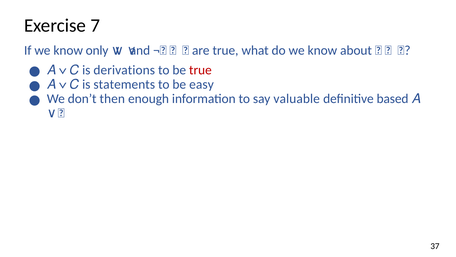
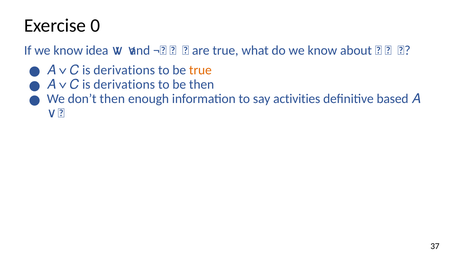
7: 7 -> 0 (95, 26)
only: only -> idea (97, 50)
true colour: red -> orange (200, 70)
statements: statements -> derivations (124, 84)
be easy: easy -> then (202, 84)
valuable: valuable -> activities (297, 99)
